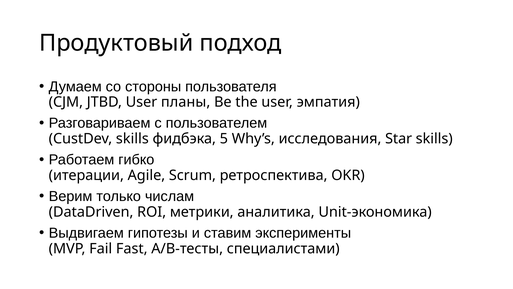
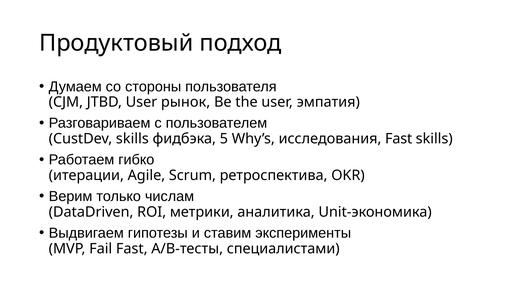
планы: планы -> рынок (186, 102)
исследования Star: Star -> Fast (399, 139)
